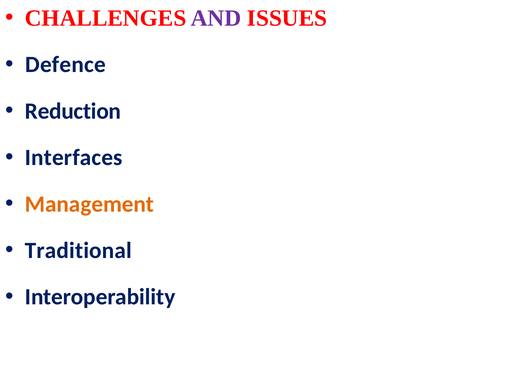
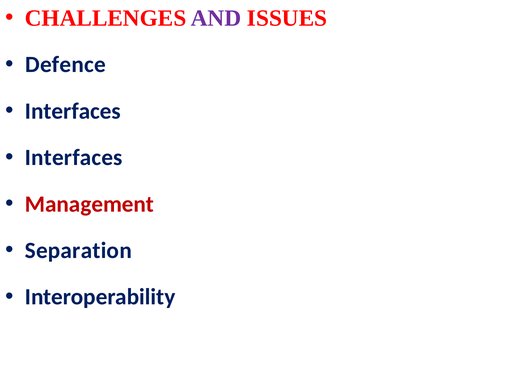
Reduction: Reduction -> Interfaces (73, 111)
Management colour: orange -> red (89, 204)
Traditional: Traditional -> Separation (78, 251)
